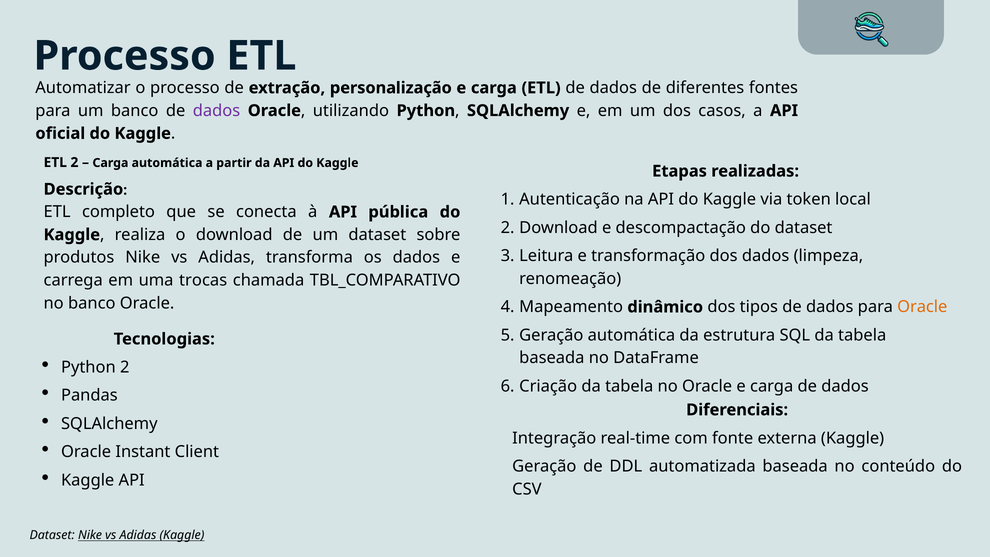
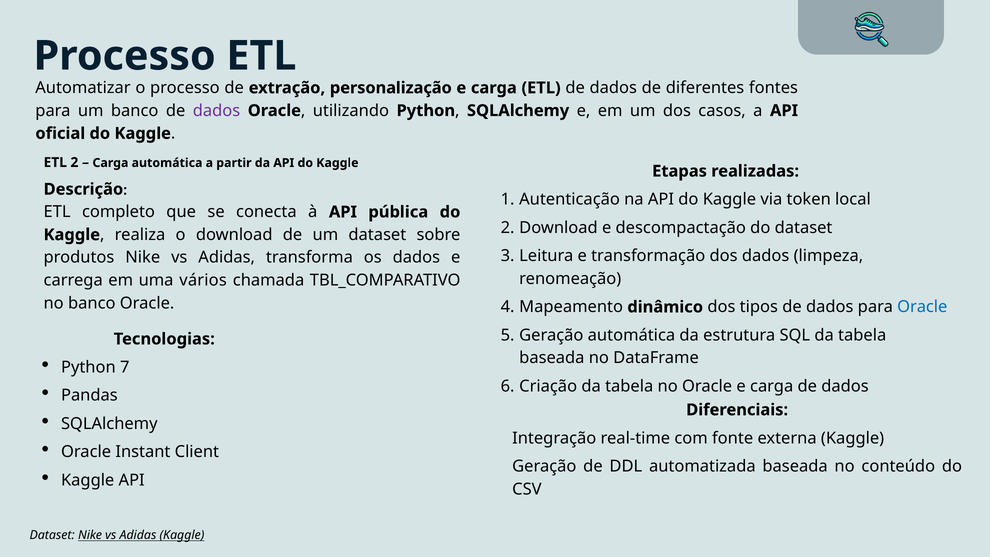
trocas: trocas -> vários (203, 280)
Oracle colour: orange -> blue (922, 307)
Python 2: 2 -> 7 (125, 367)
